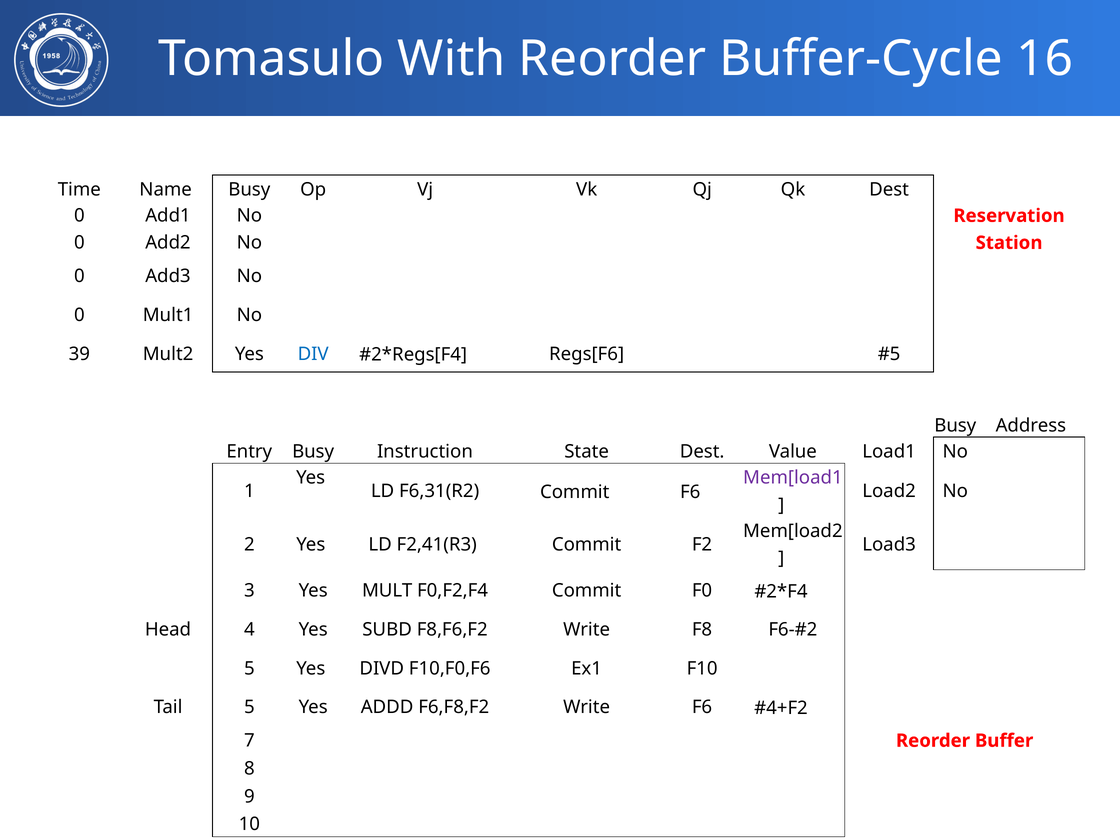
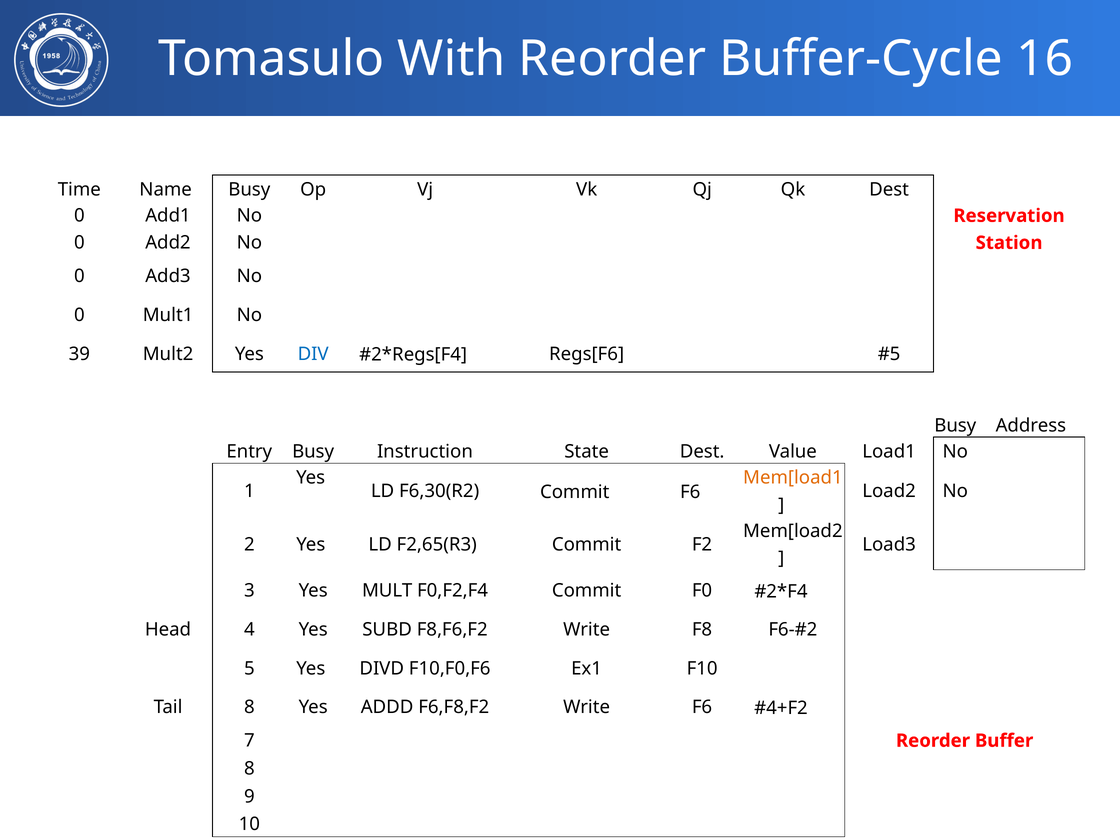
Mem[load1 colour: purple -> orange (793, 478)
F6,31(R2: F6,31(R2 -> F6,30(R2 (439, 491)
F2,41(R3: F2,41(R3 -> F2,65(R3 (437, 545)
Tail 5: 5 -> 8 (249, 707)
